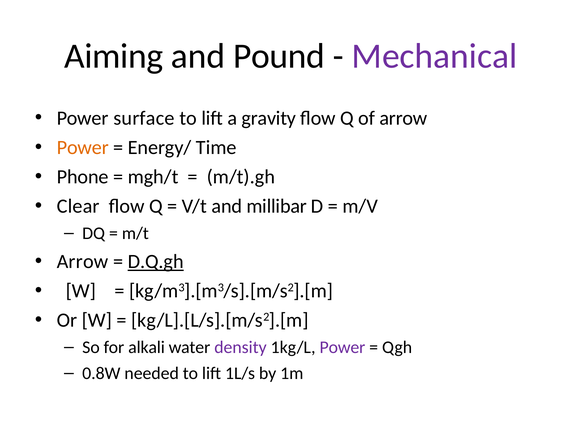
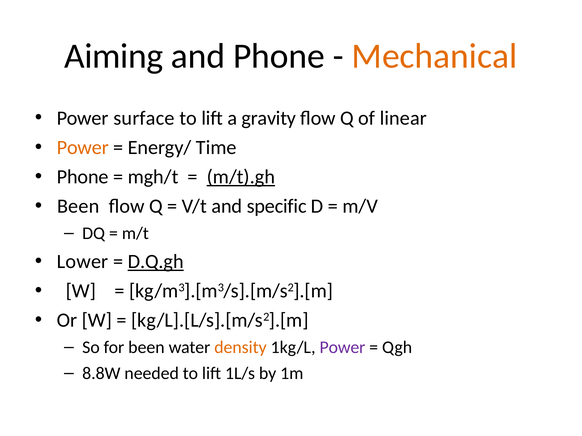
and Pound: Pound -> Phone (279, 56)
Mechanical colour: purple -> orange (434, 56)
of arrow: arrow -> linear (403, 118)
m/t).gh underline: none -> present (241, 177)
Clear: Clear -> Been (78, 207)
millibar: millibar -> specific (277, 207)
Arrow: Arrow -> Lower (83, 262)
for alkali: alkali -> been (146, 348)
density colour: purple -> orange (240, 348)
0.8W: 0.8W -> 8.8W (101, 374)
